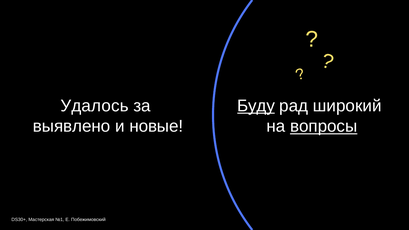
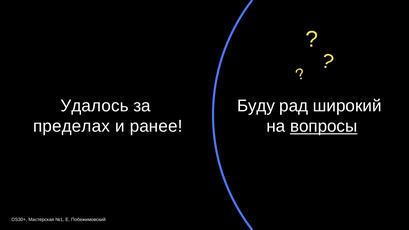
Буду underline: present -> none (256, 106)
выявлено: выявлено -> пределах (72, 126)
новые: новые -> ранее (156, 126)
